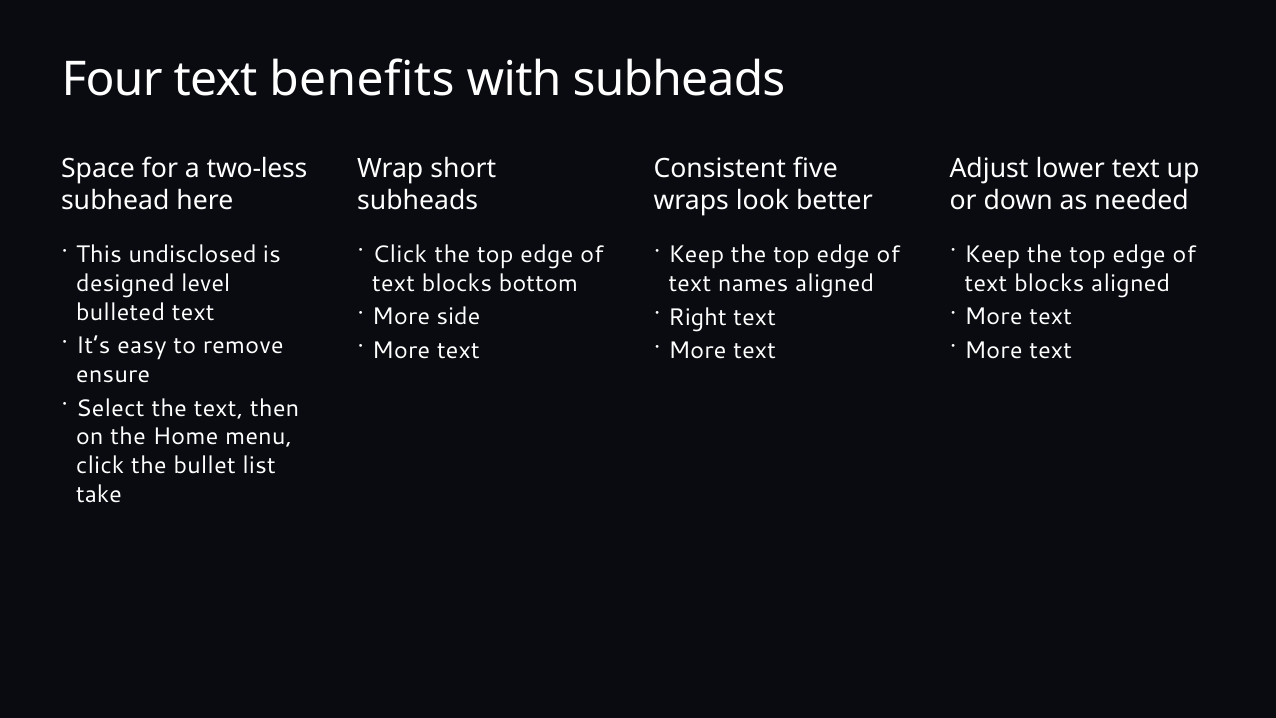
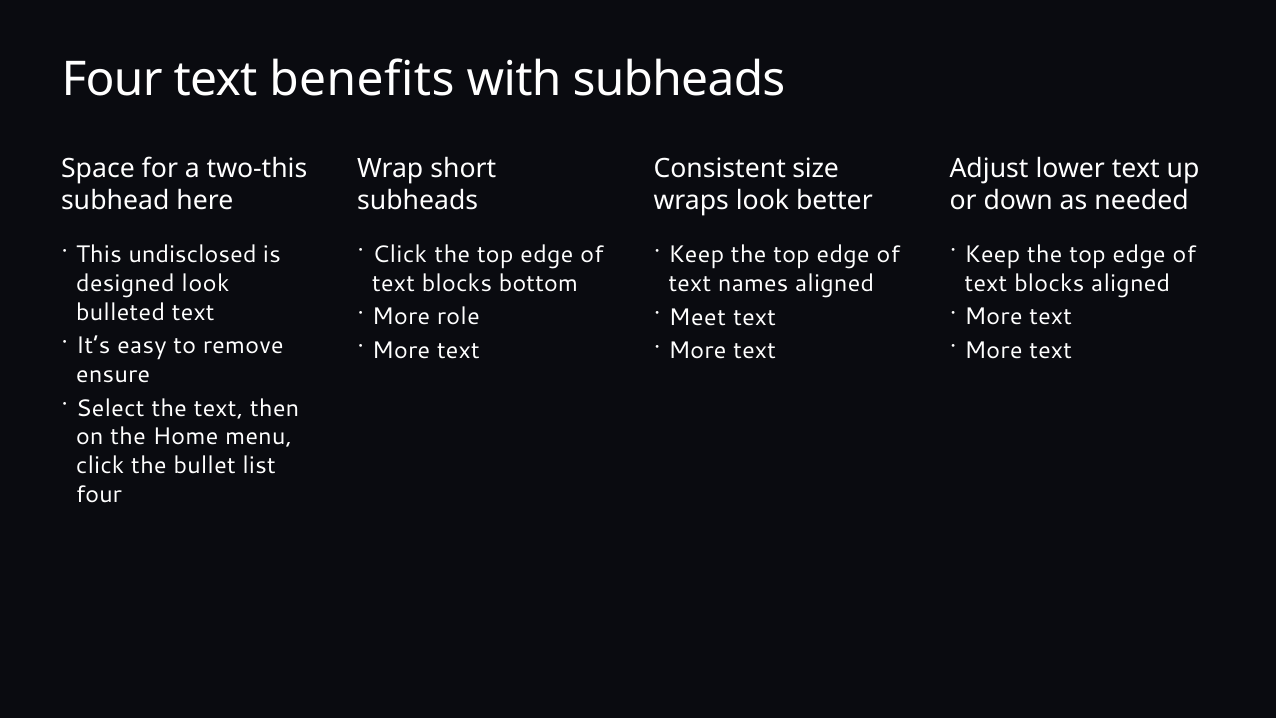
two-less: two-less -> two-this (257, 168)
five: five -> size (816, 168)
designed level: level -> look (206, 284)
side: side -> role (458, 317)
Right: Right -> Meet (697, 317)
take: take -> four (99, 494)
